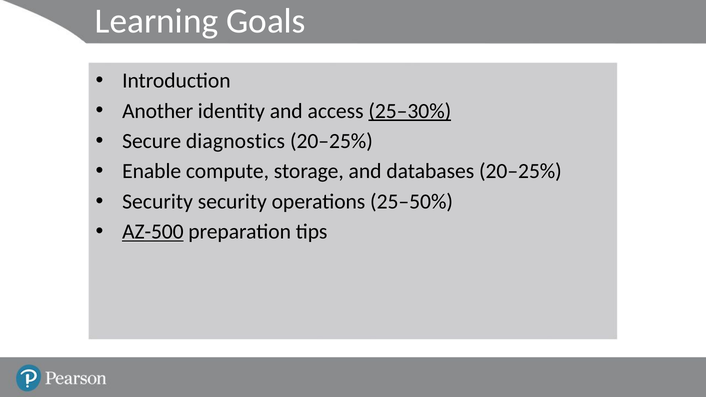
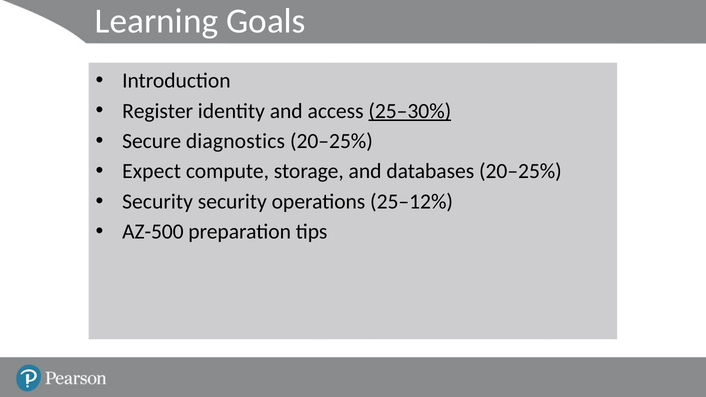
Another: Another -> Register (158, 111)
Enable: Enable -> Expect (152, 171)
25–50%: 25–50% -> 25–12% (412, 202)
AZ-500 underline: present -> none (153, 232)
